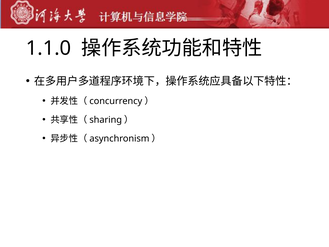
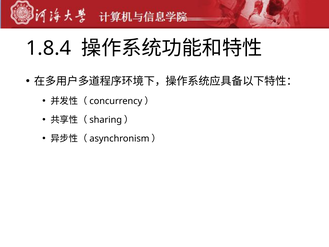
1.1.0: 1.1.0 -> 1.8.4 (49, 48)
